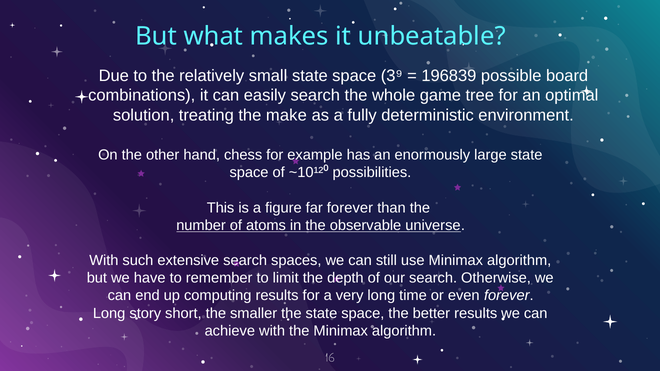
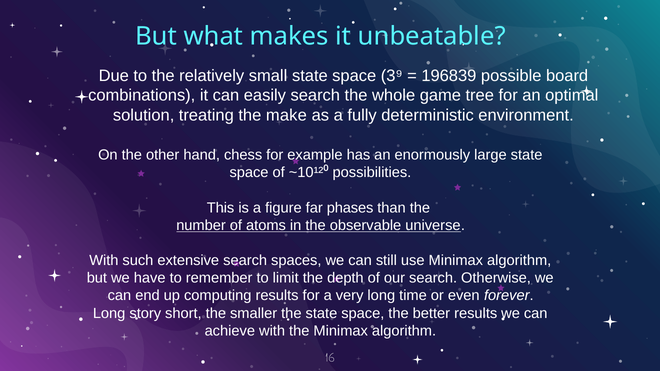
far forever: forever -> phases (350, 208)
